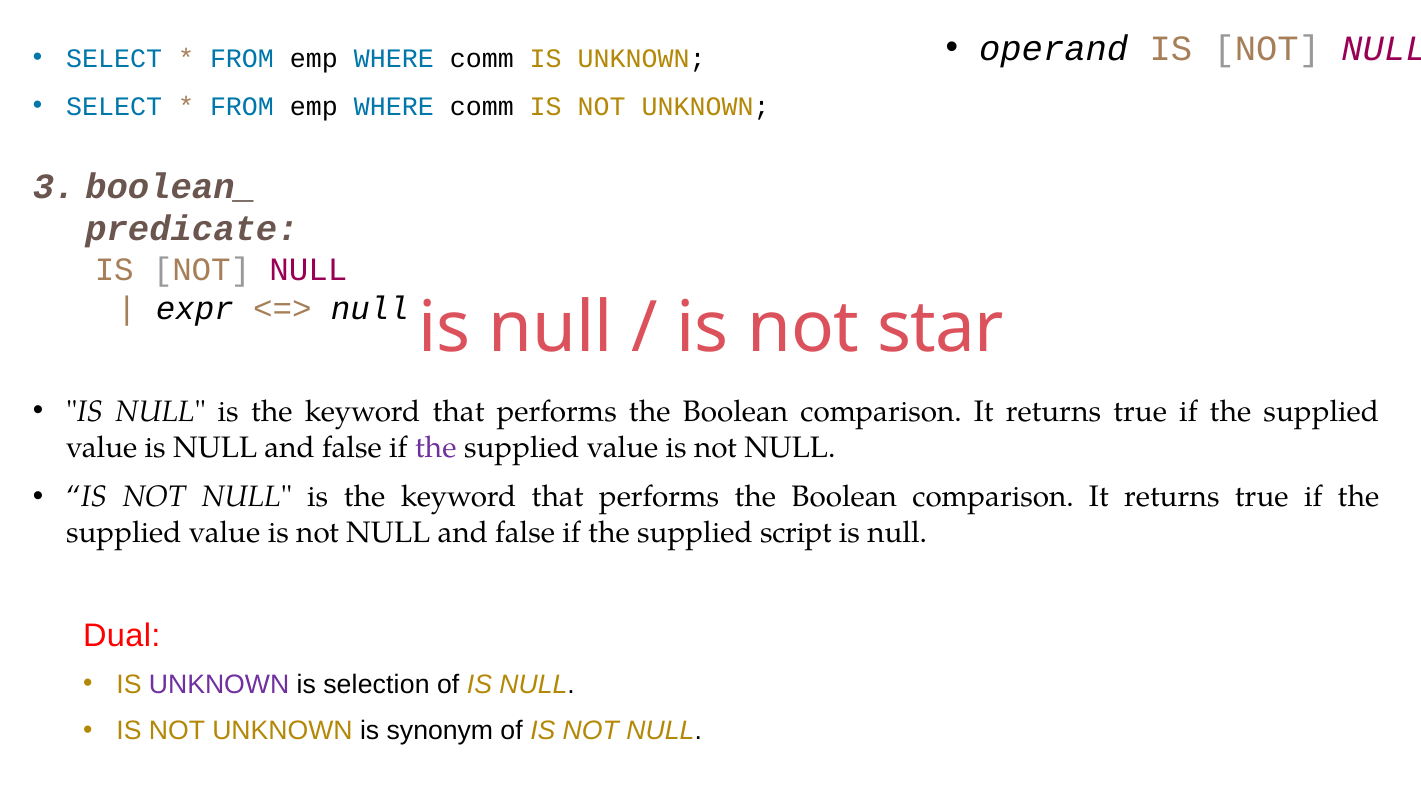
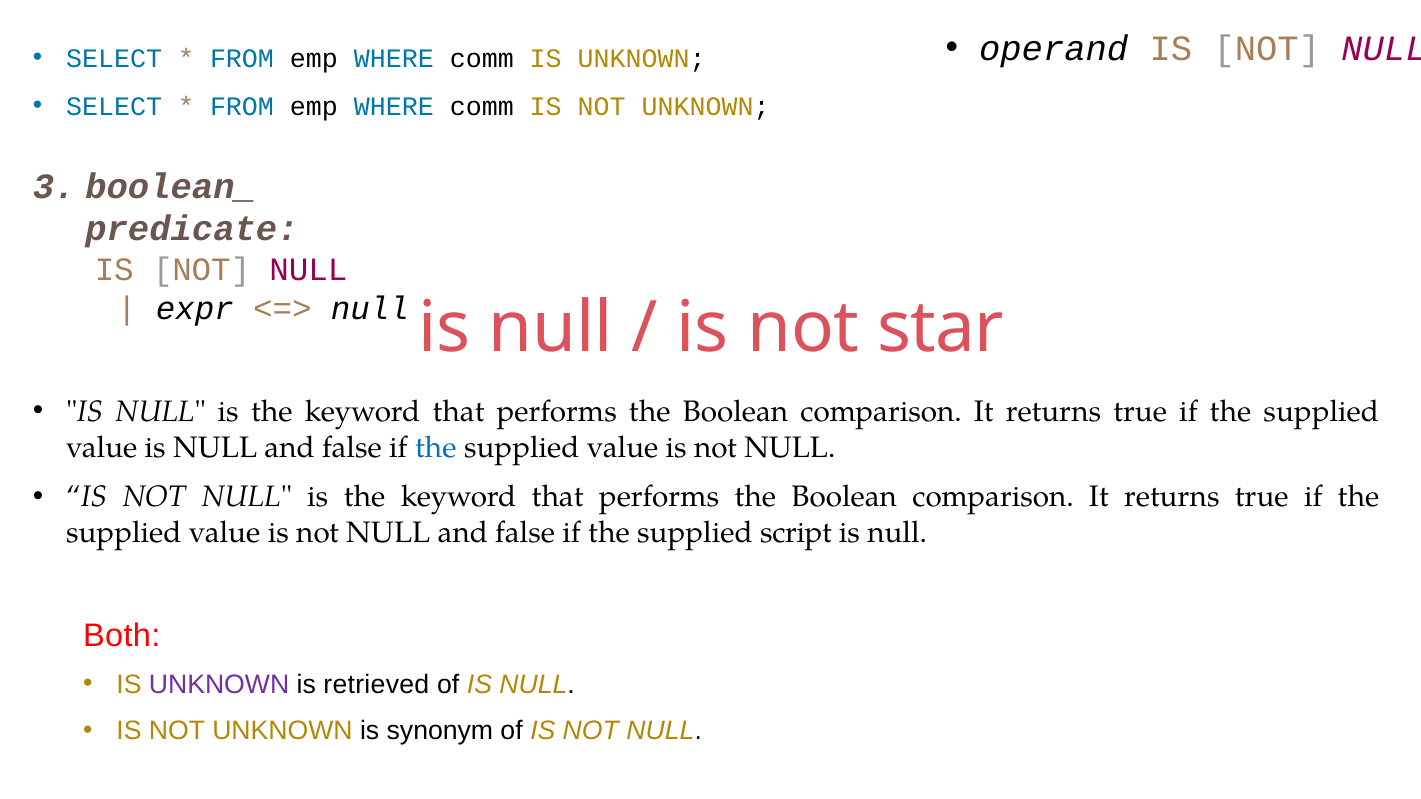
the colour: purple -> blue (436, 448)
Dual: Dual -> Both (122, 636)
selection: selection -> retrieved (376, 685)
